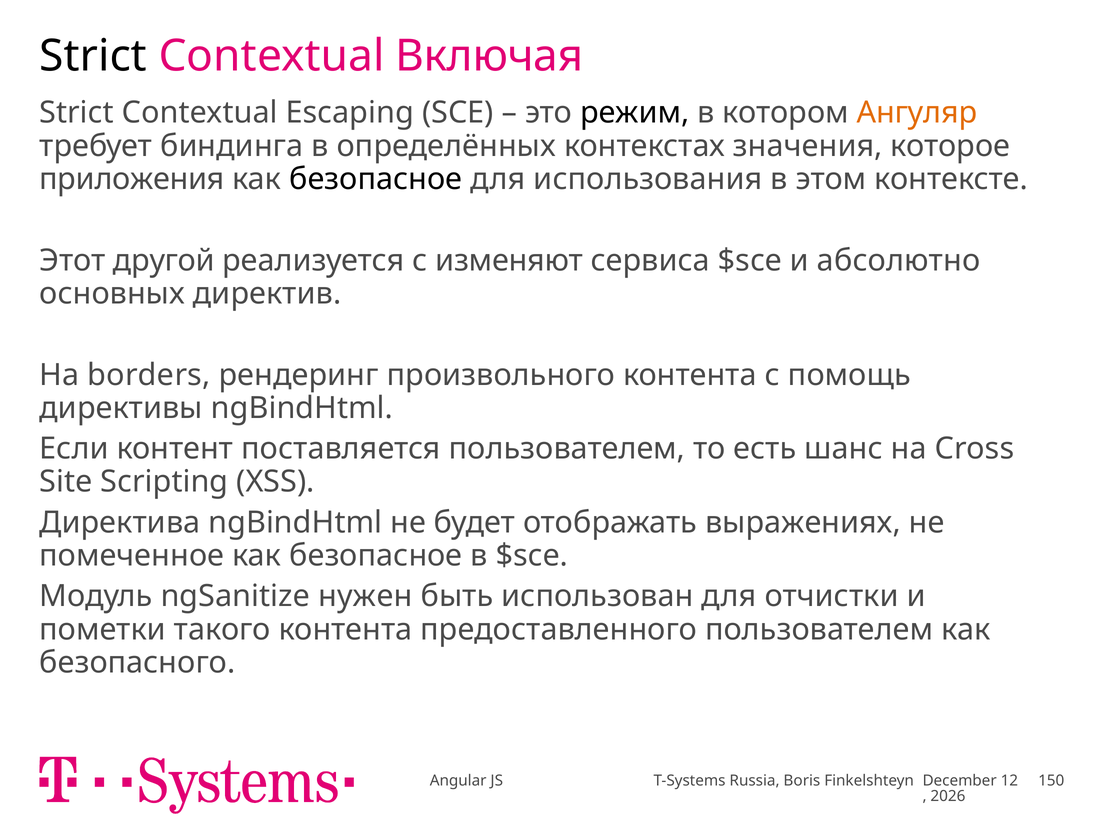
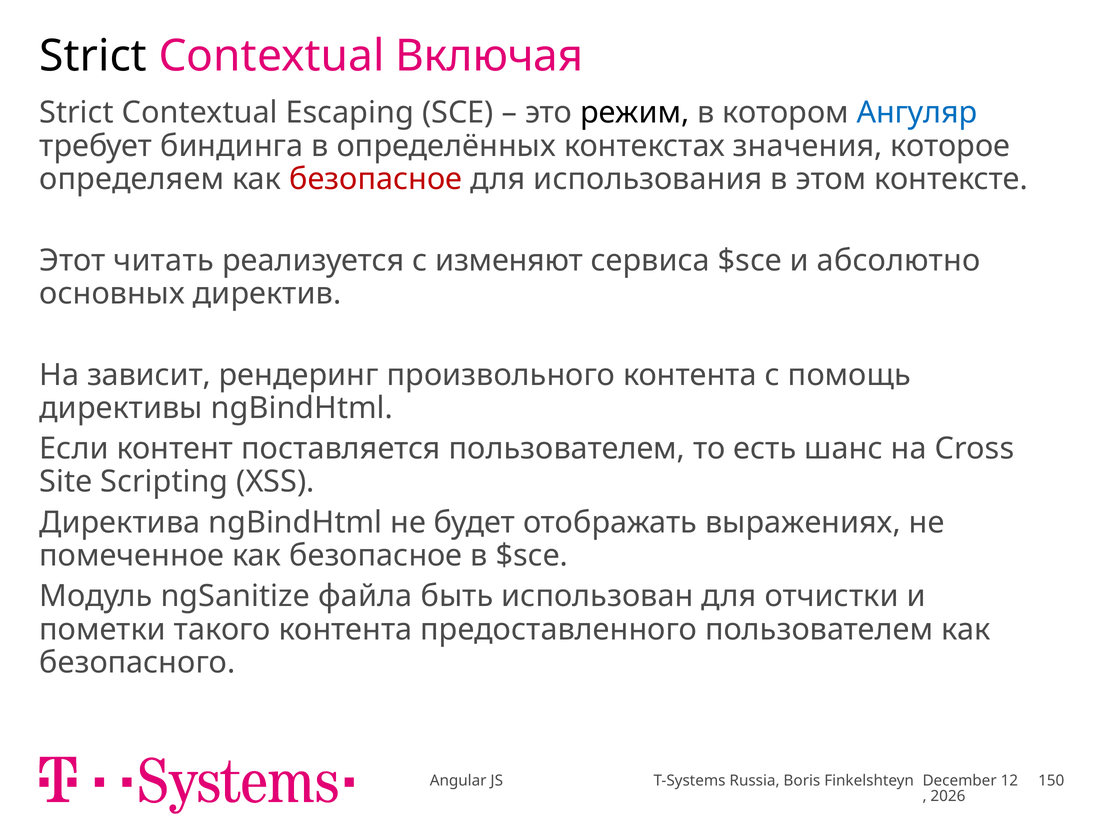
Ангуляр colour: orange -> blue (917, 113)
приложения: приложения -> определяем (132, 179)
безопасное colour: black -> red (376, 179)
другой: другой -> читать (164, 261)
borders: borders -> зависит (149, 375)
нужен: нужен -> файла (365, 597)
